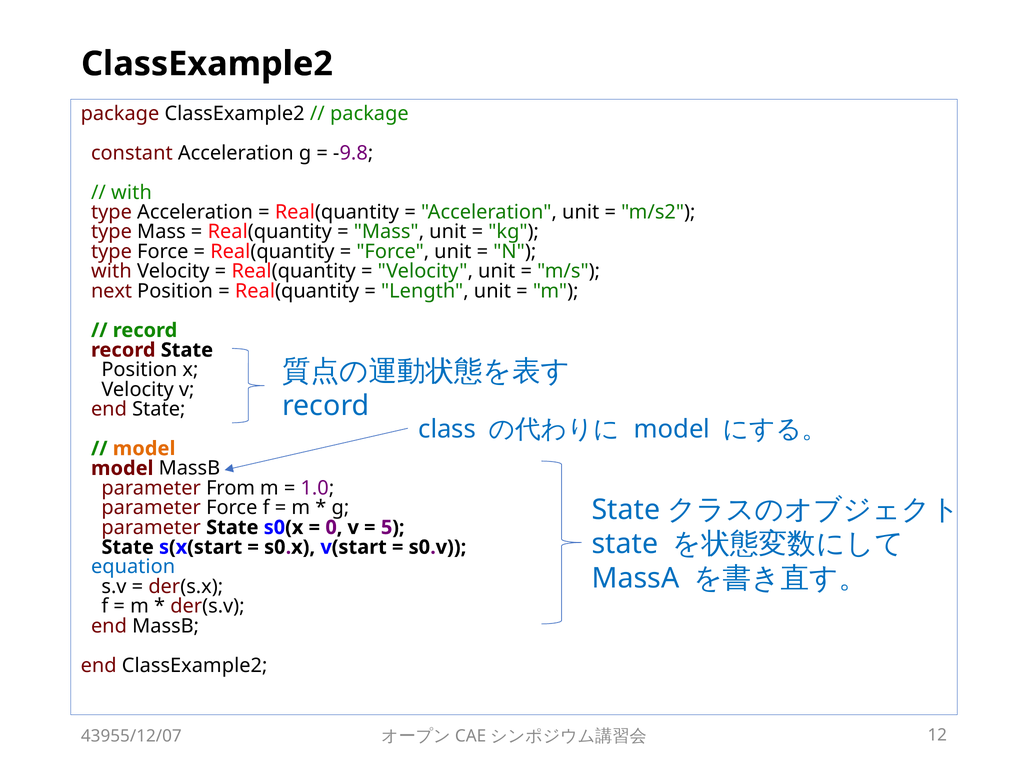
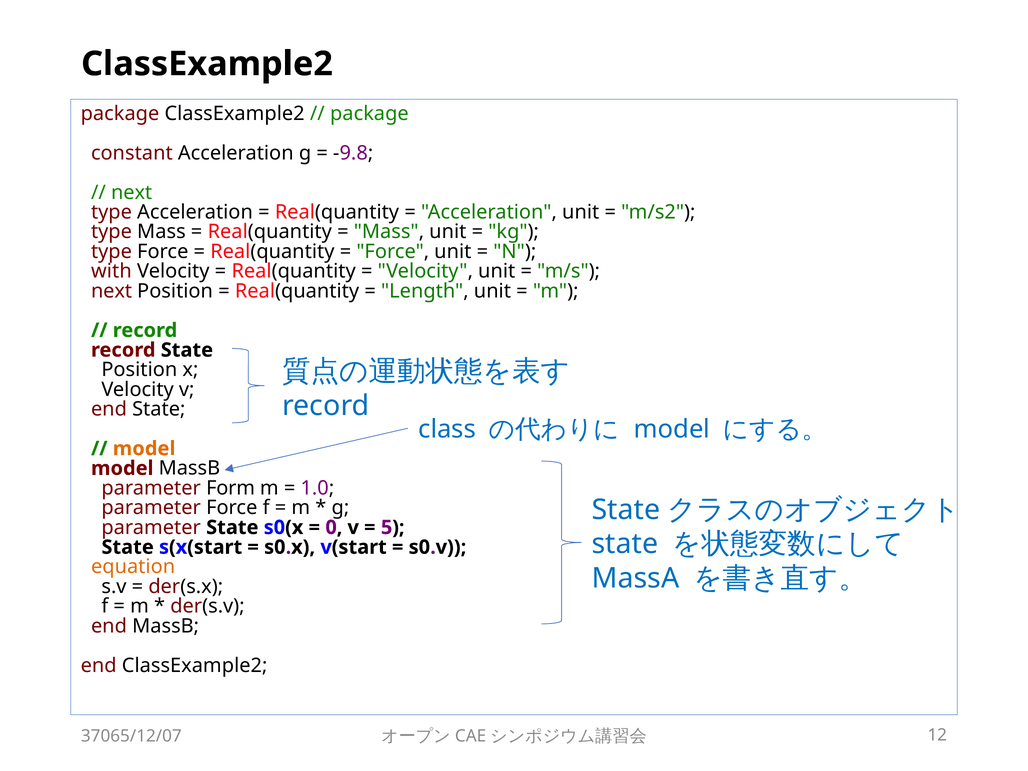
with: with -> next (132, 192)
From: From -> Form (231, 488)
equation colour: blue -> orange (133, 567)
43955/12/07: 43955/12/07 -> 37065/12/07 (131, 736)
